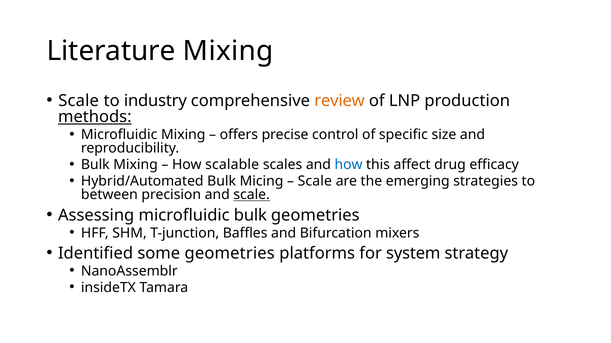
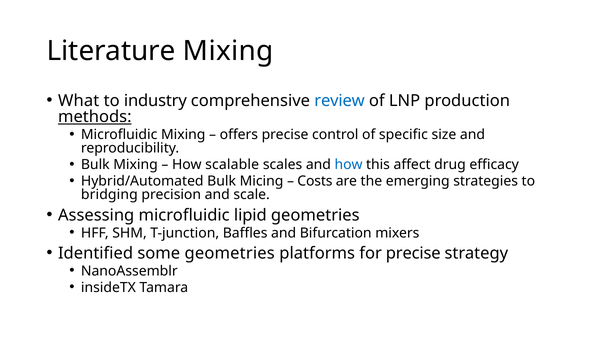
Scale: Scale -> What (79, 101)
review colour: orange -> blue (340, 101)
Scale: Scale -> Costs (315, 182)
between: between -> bridging (109, 195)
scale underline: present -> none (252, 195)
microfluidic bulk: bulk -> lipid (250, 216)
for system: system -> precise (413, 254)
